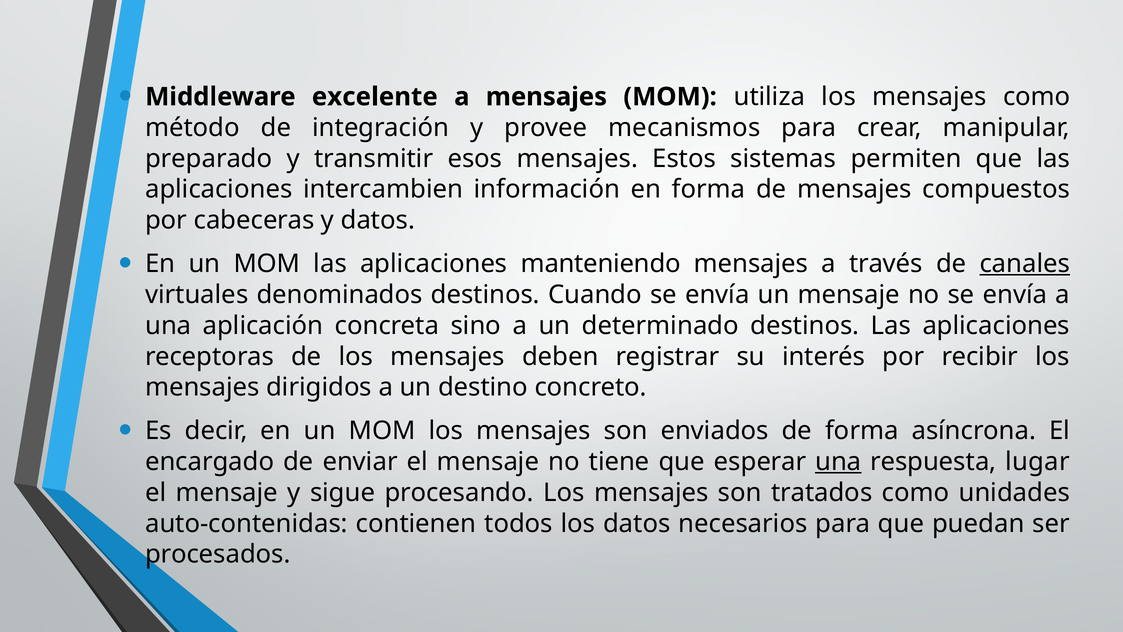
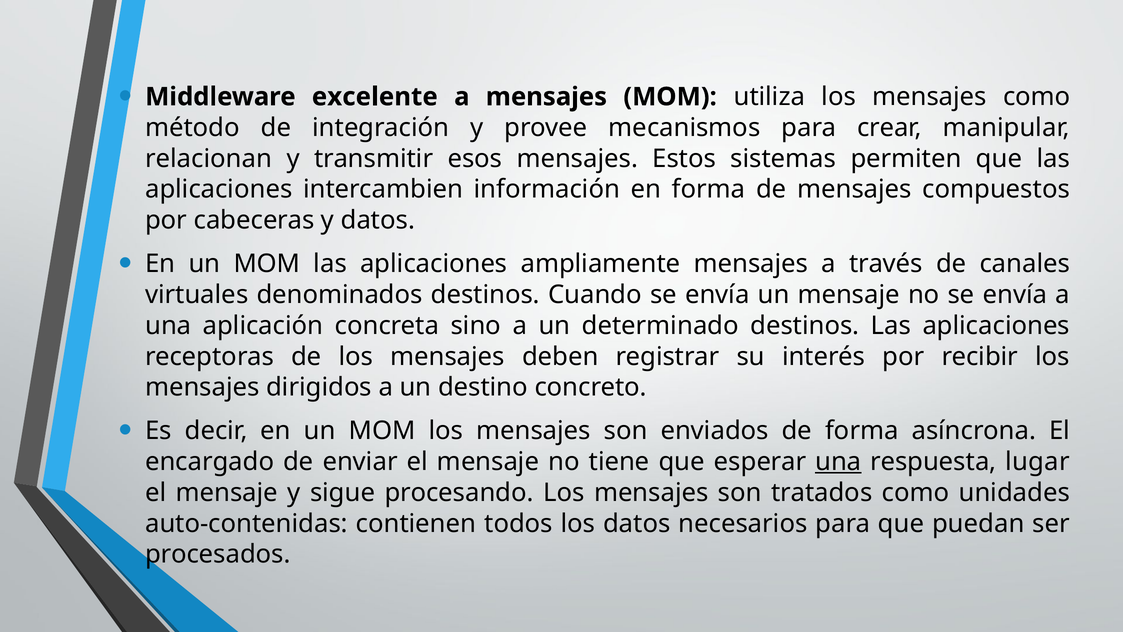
preparado: preparado -> relacionan (209, 158)
manteniendo: manteniendo -> ampliamente (601, 264)
canales underline: present -> none (1025, 264)
